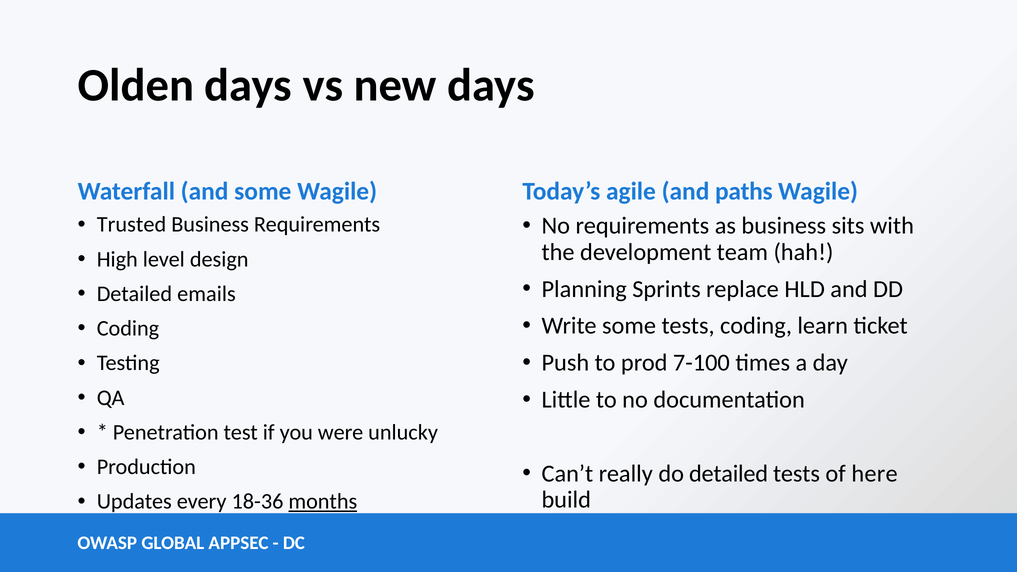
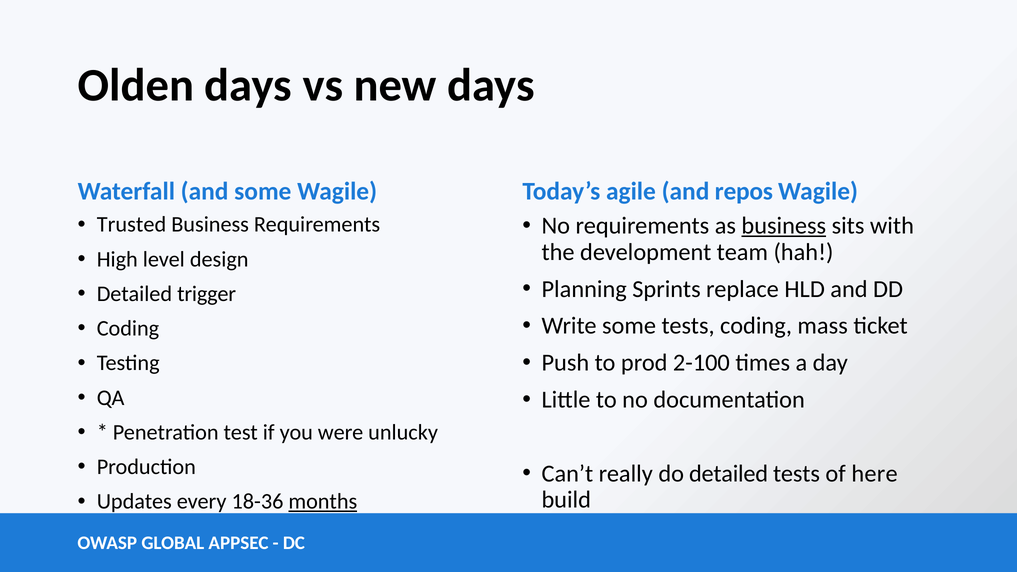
paths: paths -> repos (744, 191)
business underline: none -> present (784, 226)
emails: emails -> trigger (207, 294)
learn: learn -> mass (823, 326)
7-100: 7-100 -> 2-100 (701, 363)
